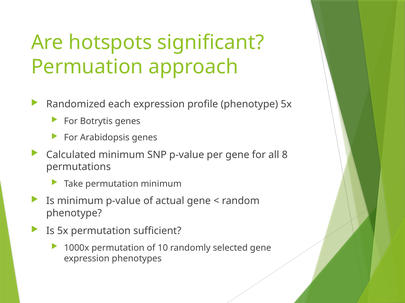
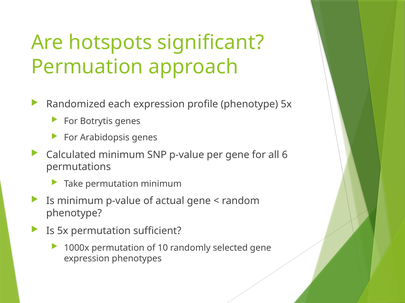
8: 8 -> 6 (285, 155)
